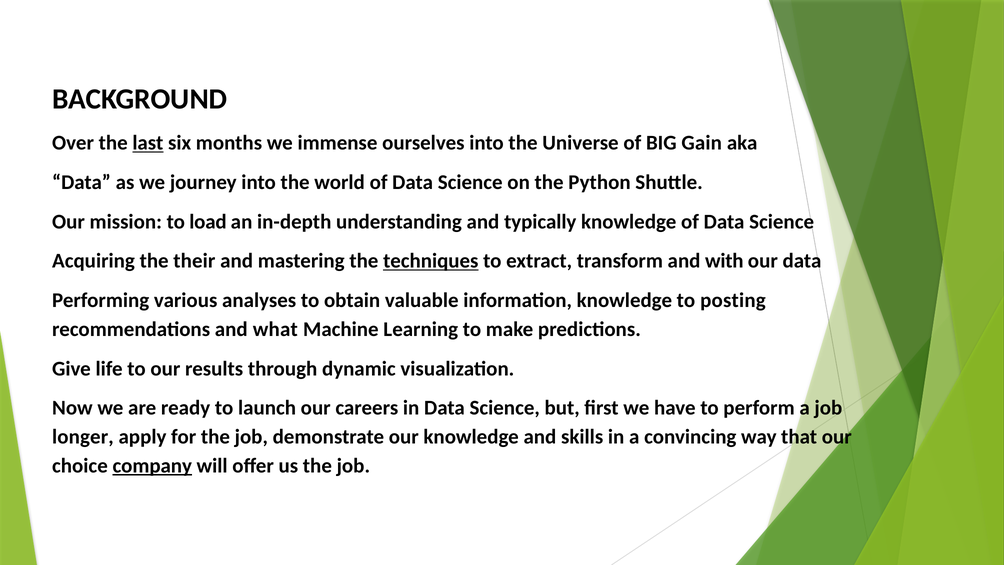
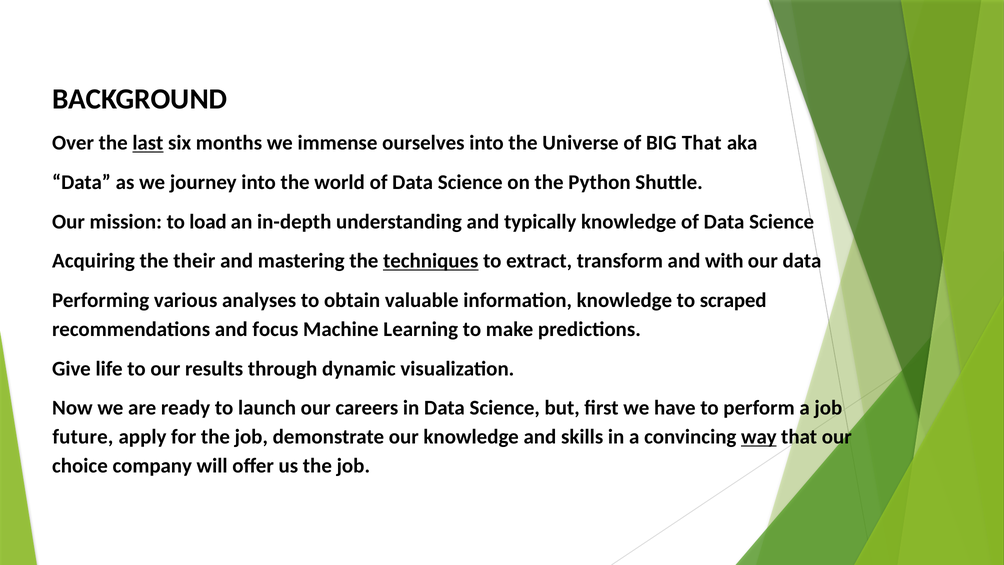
BIG Gain: Gain -> That (702, 143)
posting: posting -> scraped (733, 300)
what: what -> focus (275, 329)
longer: longer -> future (83, 437)
way underline: none -> present (759, 437)
company underline: present -> none (152, 466)
